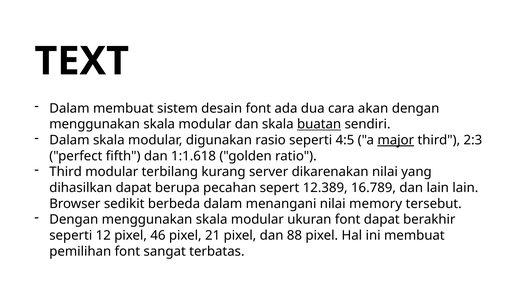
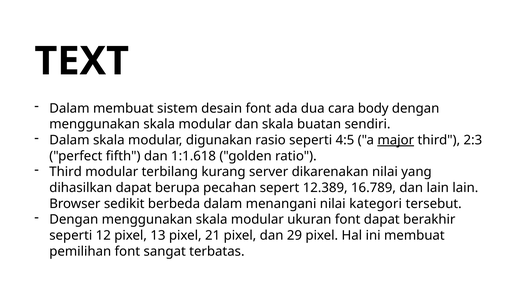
akan: akan -> body (373, 108)
buatan underline: present -> none (319, 124)
memory: memory -> kategori (376, 203)
46: 46 -> 13 (158, 235)
88: 88 -> 29 (294, 235)
